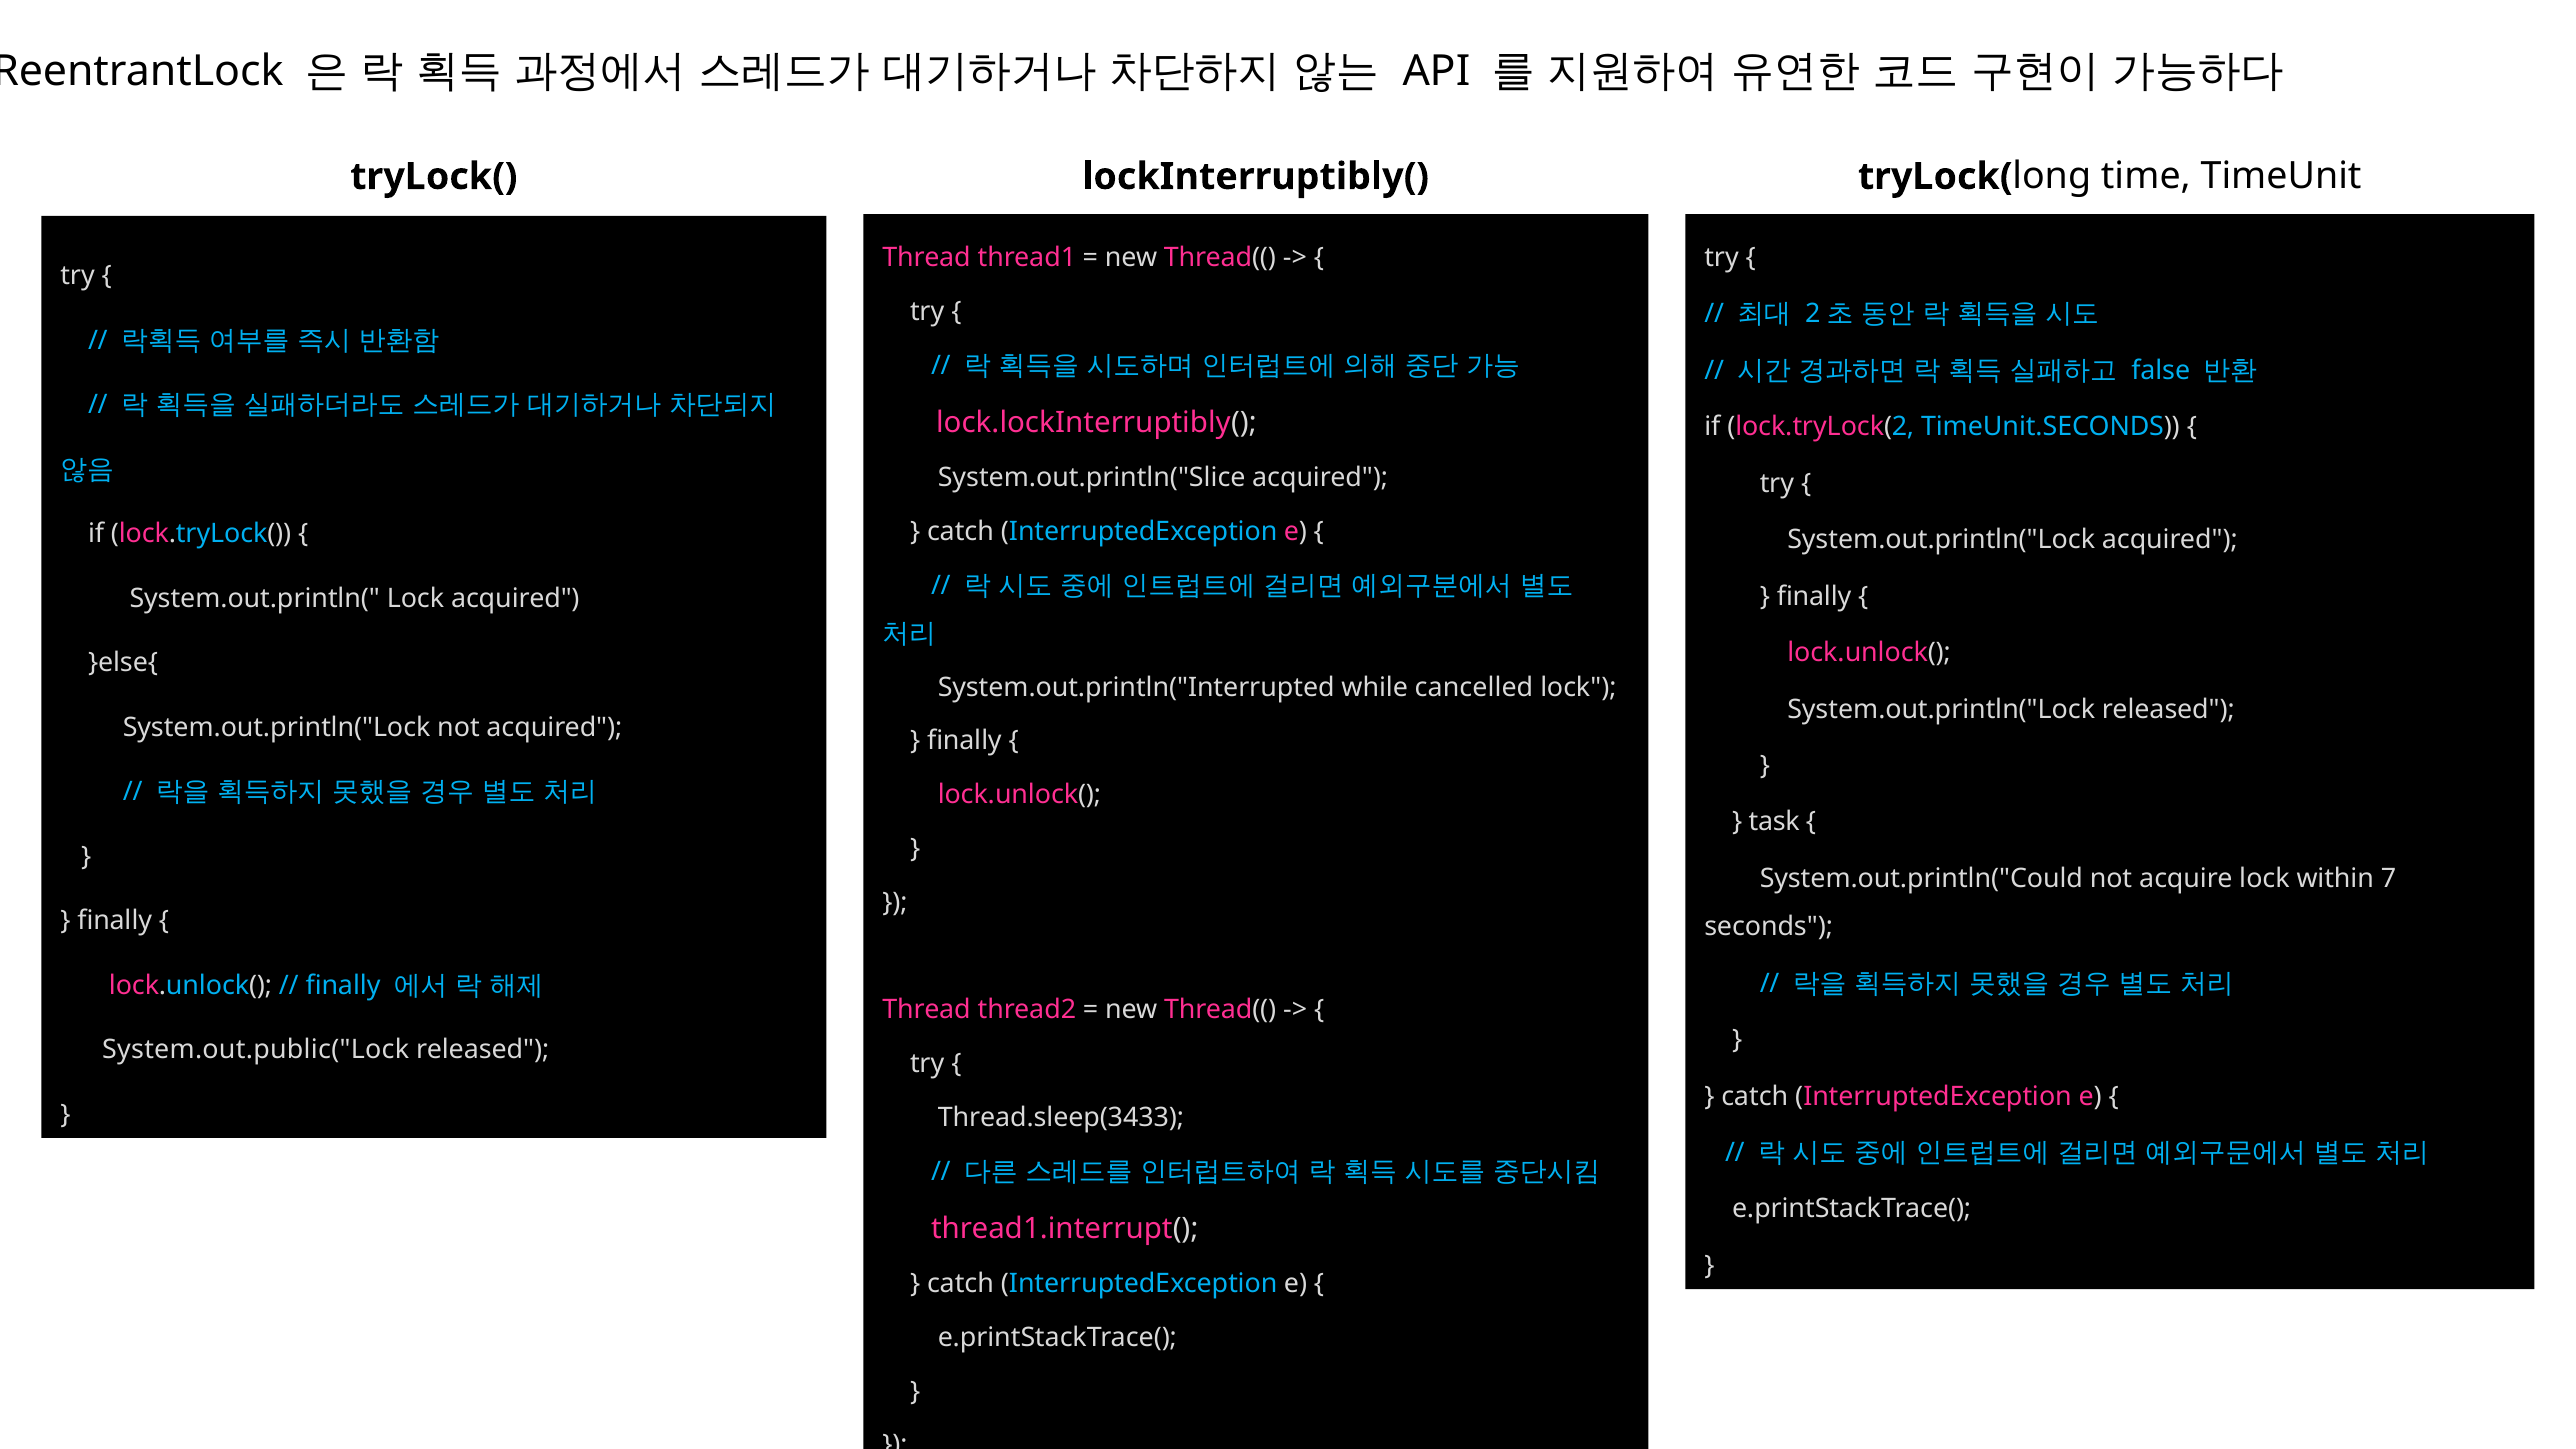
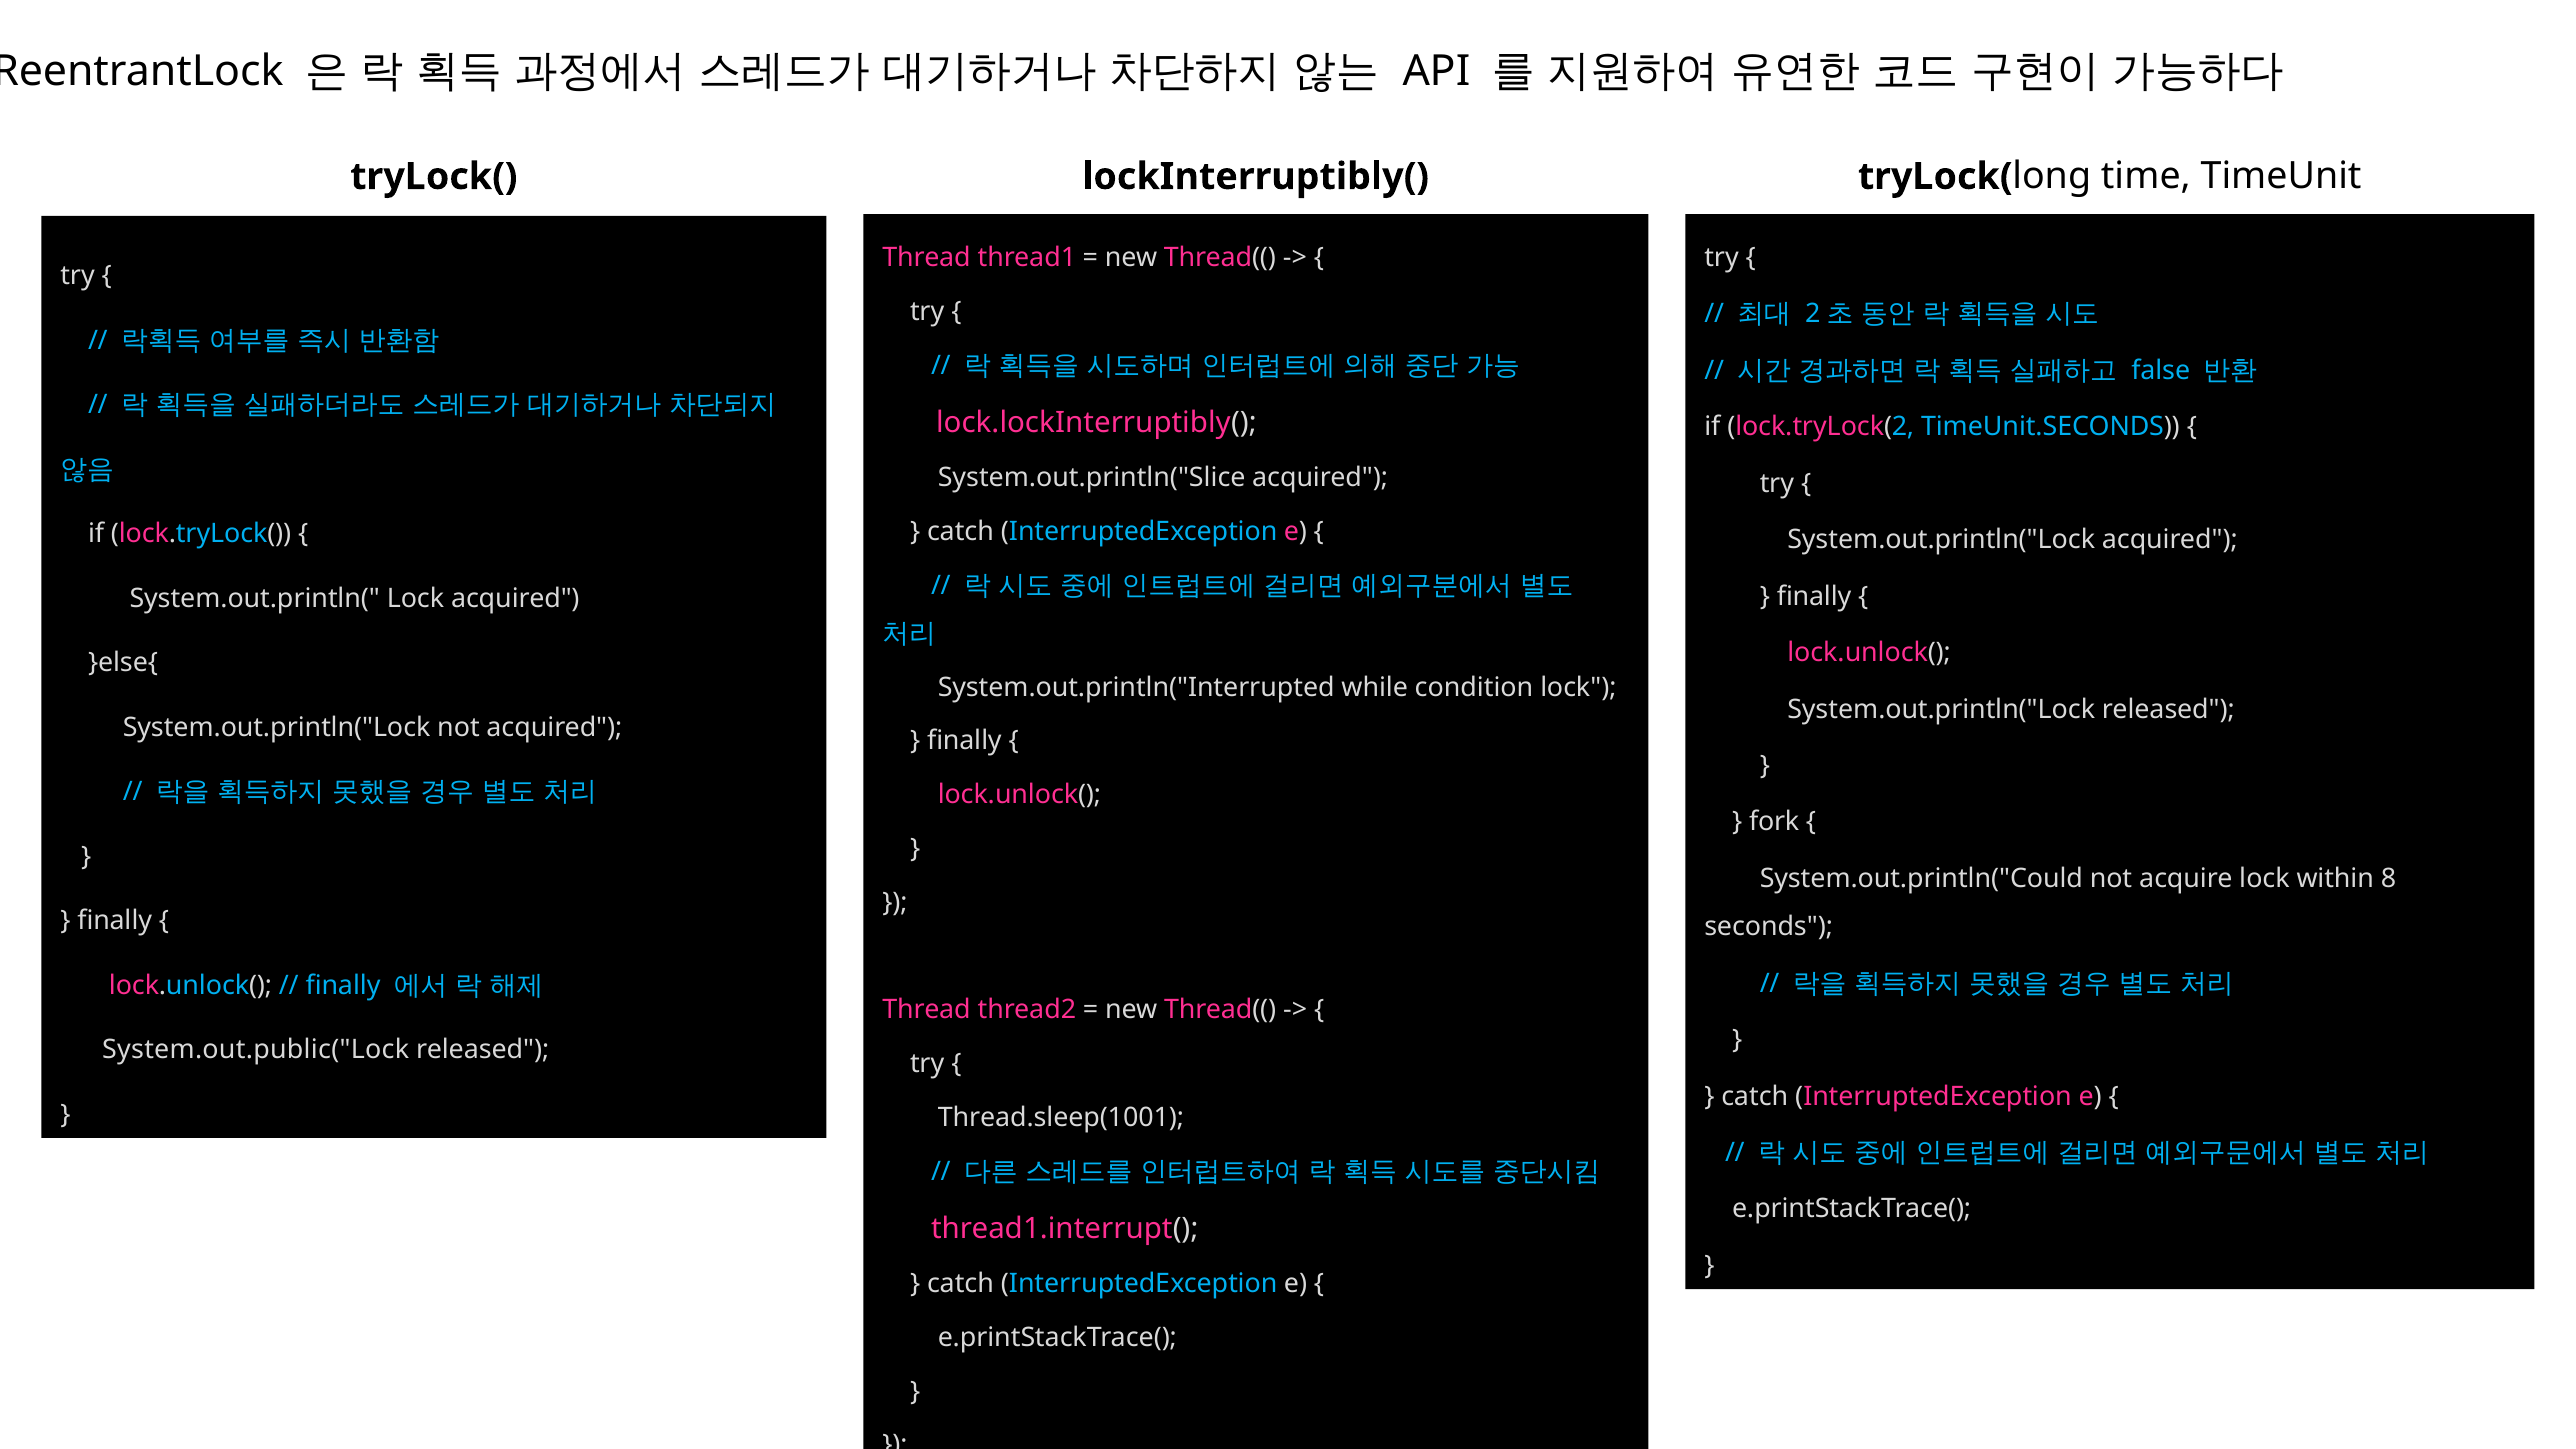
cancelled: cancelled -> condition (1474, 687)
task: task -> fork (1774, 822)
7: 7 -> 8 (2389, 878)
Thread.sleep(3433: Thread.sleep(3433 -> Thread.sleep(1001 (1061, 1118)
